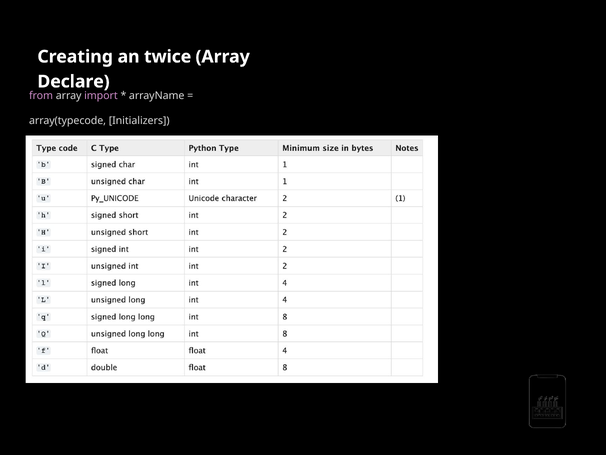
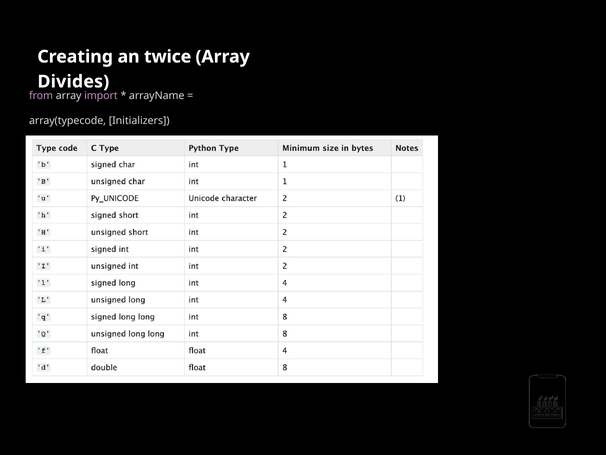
Declare: Declare -> Divides (73, 82)
